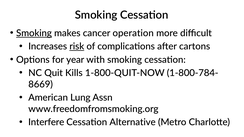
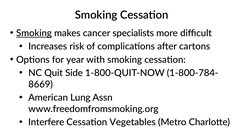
operation: operation -> specialists (133, 33)
risk underline: present -> none (77, 47)
Kills: Kills -> Side (74, 73)
Alternative: Alternative -> Vegetables (133, 122)
